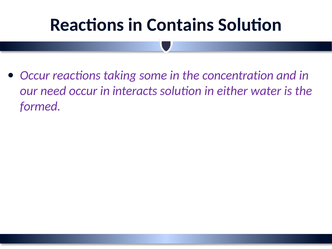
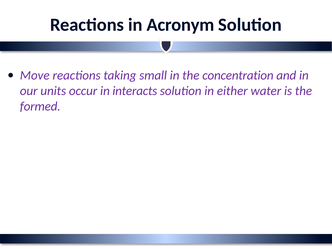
Contains: Contains -> Acronym (181, 25)
Occur: Occur -> Move (35, 75)
some: some -> small (153, 75)
need: need -> units (53, 91)
